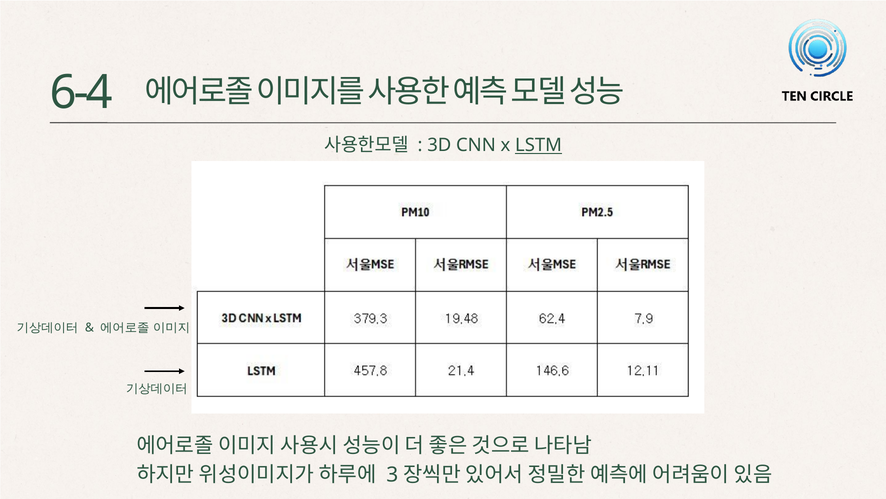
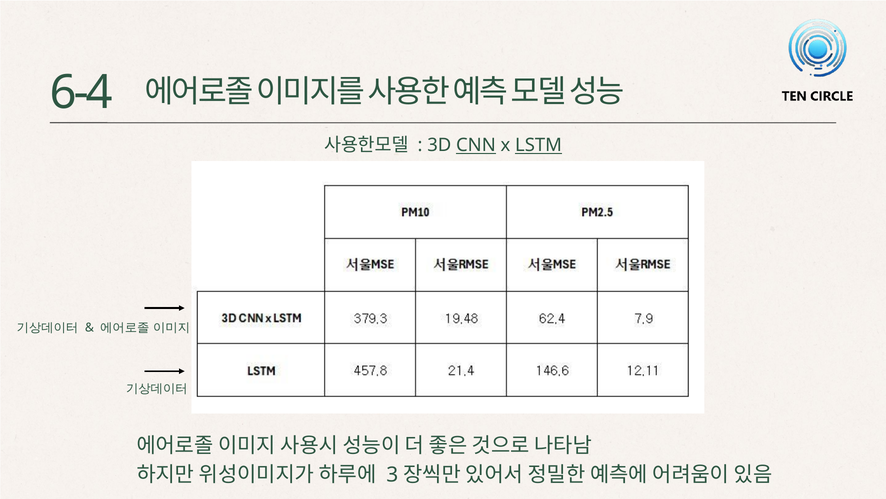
CNN underline: none -> present (476, 145)
